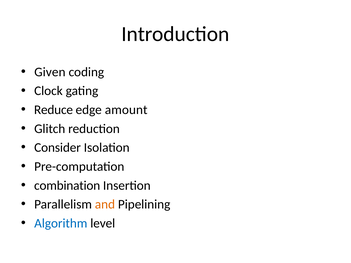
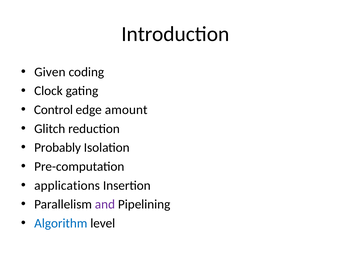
Reduce: Reduce -> Control (54, 110)
Consider: Consider -> Probably (58, 148)
combination: combination -> applications (67, 186)
and colour: orange -> purple (105, 205)
